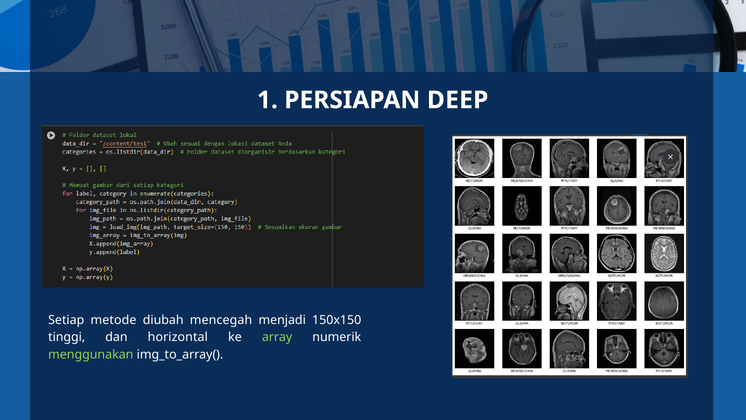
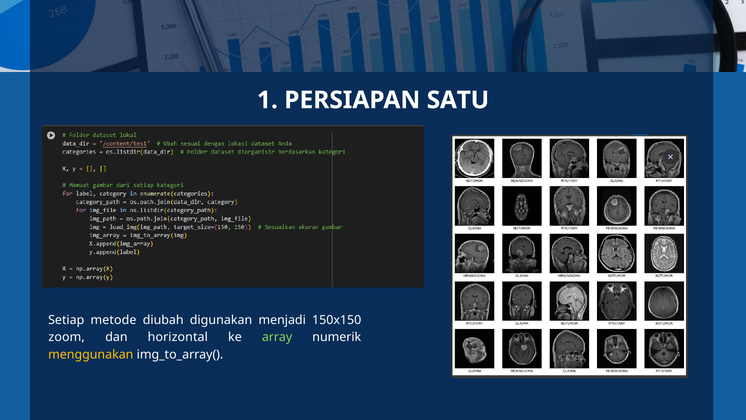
DEEP: DEEP -> SATU (458, 100)
mencegah: mencegah -> digunakan (221, 320)
tinggi: tinggi -> zoom (67, 337)
menggunakan colour: light green -> yellow (91, 354)
